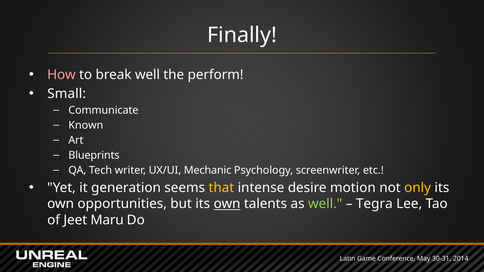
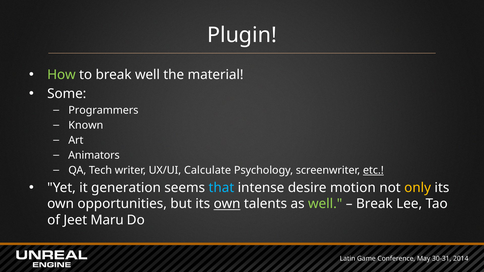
Finally: Finally -> Plugin (242, 35)
How colour: pink -> light green (61, 75)
perform: perform -> material (216, 75)
Small: Small -> Some (67, 94)
Communicate: Communicate -> Programmers (103, 110)
Blueprints: Blueprints -> Animators (94, 155)
Mechanic: Mechanic -> Calculate (208, 170)
etc underline: none -> present (373, 170)
that colour: yellow -> light blue (221, 188)
Tegra: Tegra -> Break (374, 204)
